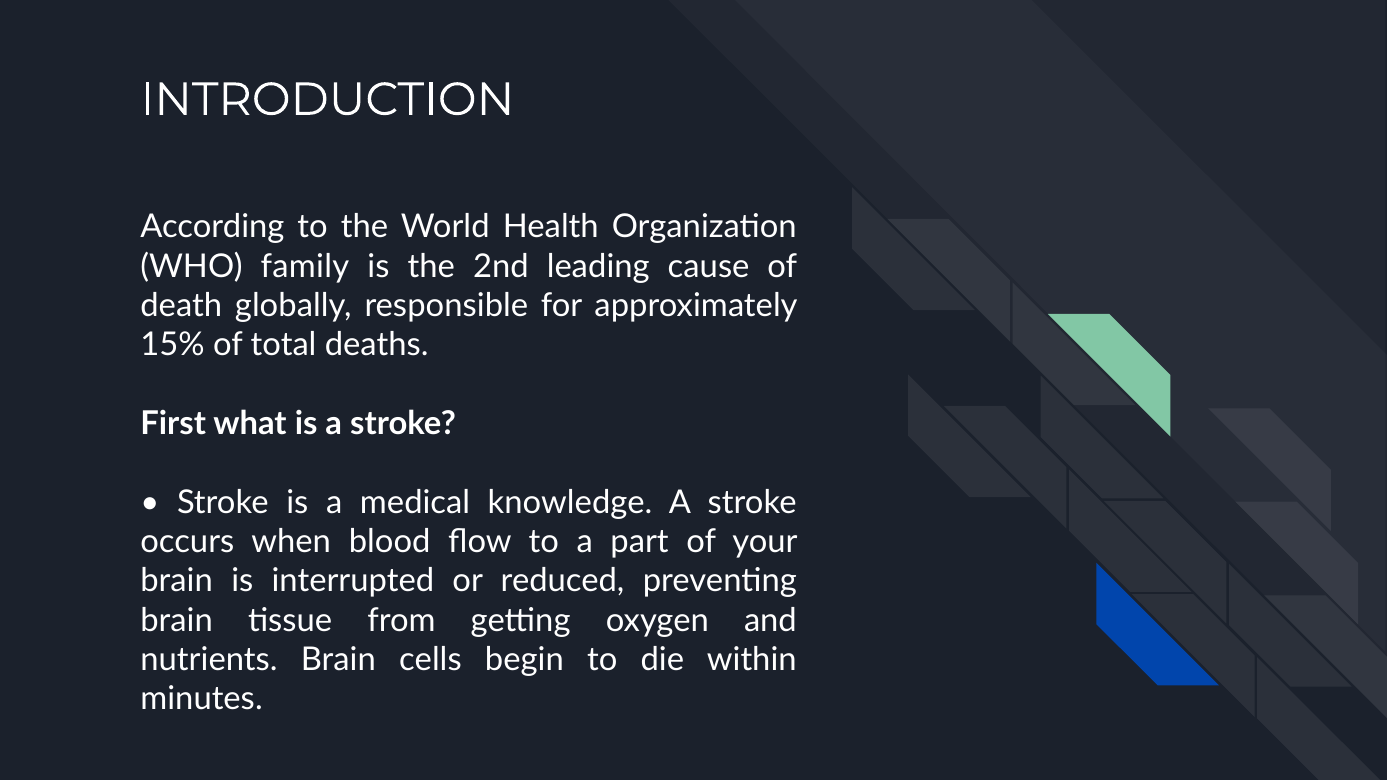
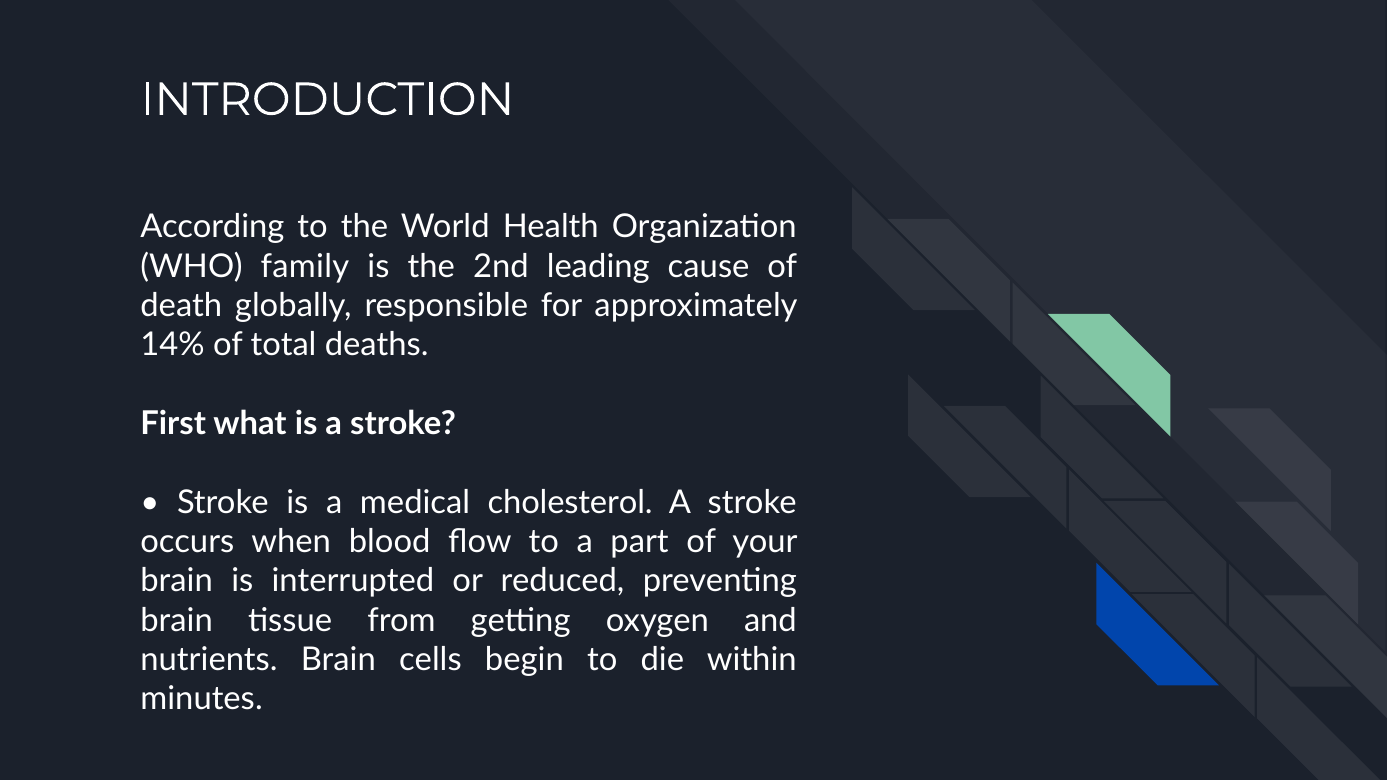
15%: 15% -> 14% (173, 345)
knowledge: knowledge -> cholesterol (570, 502)
